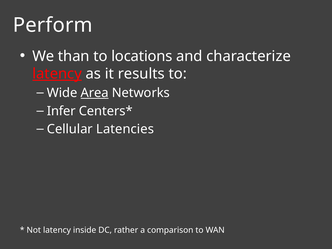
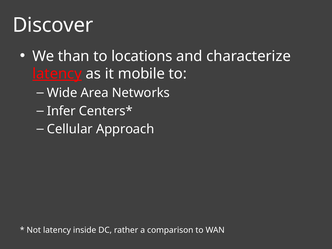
Perform: Perform -> Discover (53, 25)
results: results -> mobile (141, 74)
Area underline: present -> none (95, 93)
Latencies: Latencies -> Approach (125, 129)
